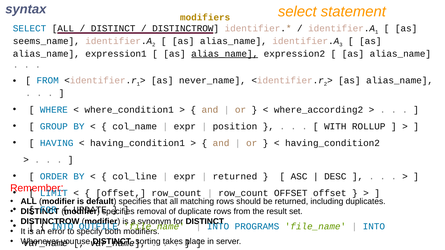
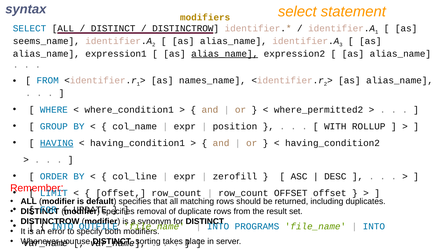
never_name: never_name -> names_name (212, 81)
where_according2: where_according2 -> where_permitted2 (319, 110)
HAVING underline: none -> present (57, 143)
returned: returned -> zerofill (235, 177)
